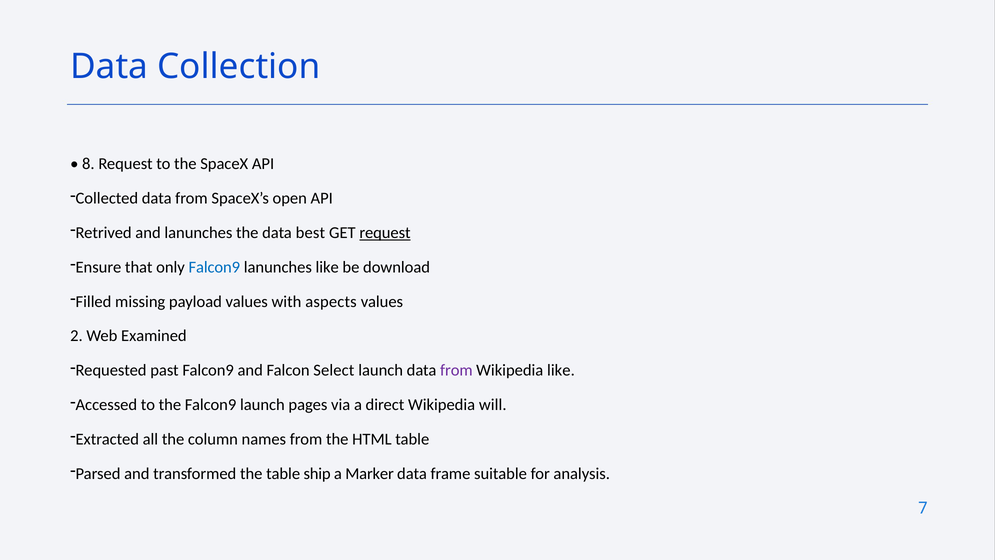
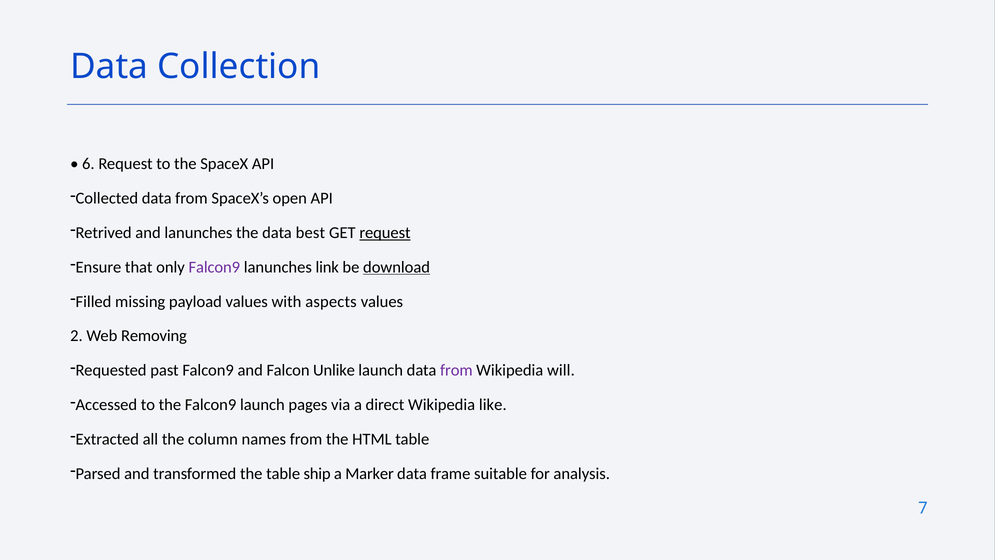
8: 8 -> 6 (88, 164)
Falcon9 colour: blue -> purple (214, 267)
lanunches like: like -> link (327, 267)
download underline: none -> present (397, 267)
Examined: Examined -> Removing (154, 336)
Select: Select -> Unlike (334, 370)
Wikipedia like: like -> will (561, 370)
will: will -> like (493, 405)
